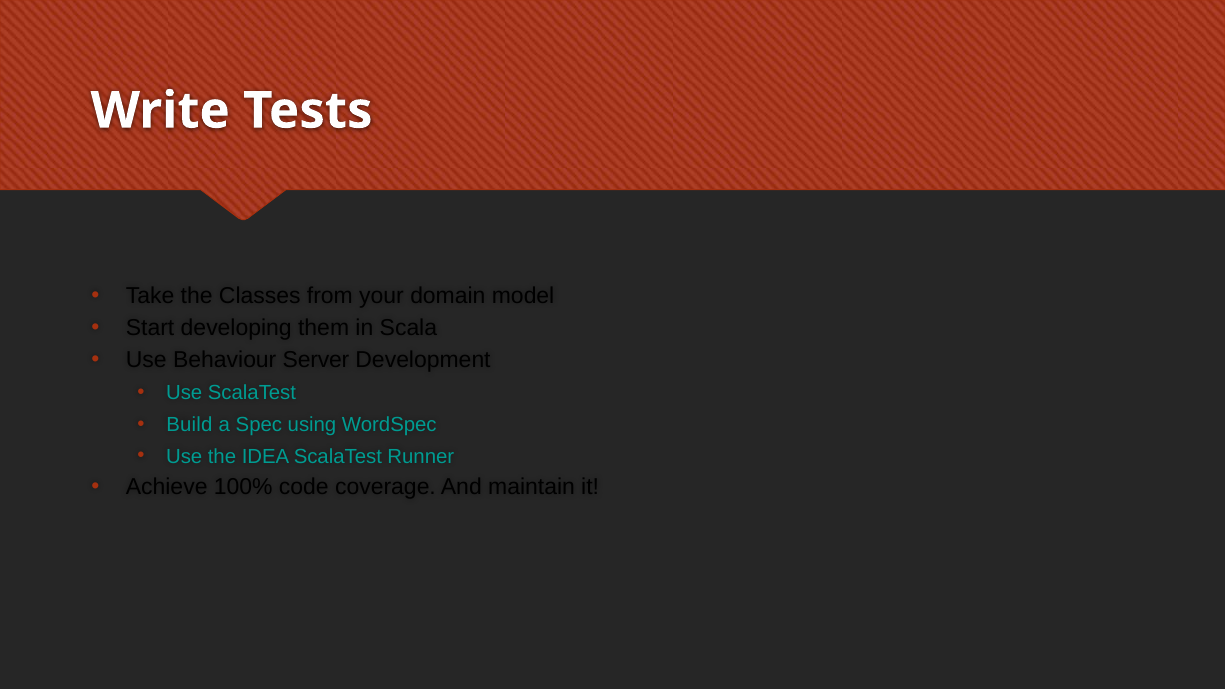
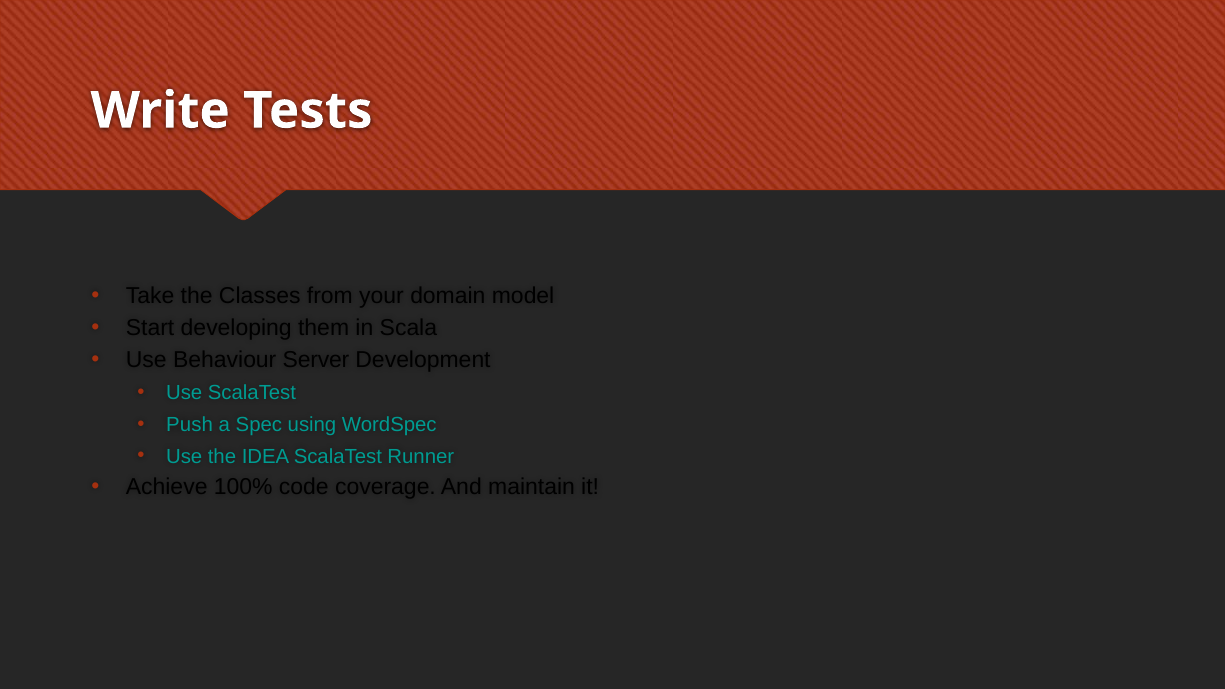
Build: Build -> Push (190, 425)
